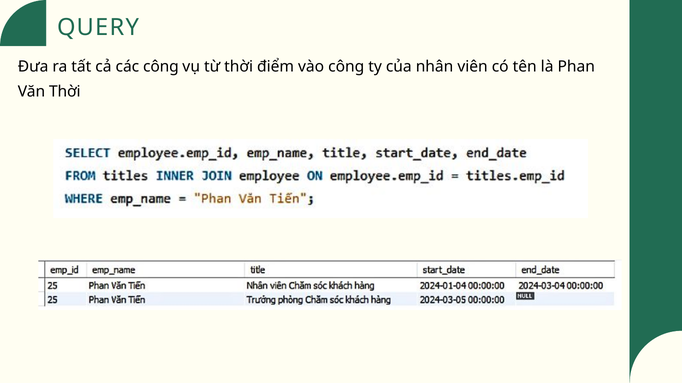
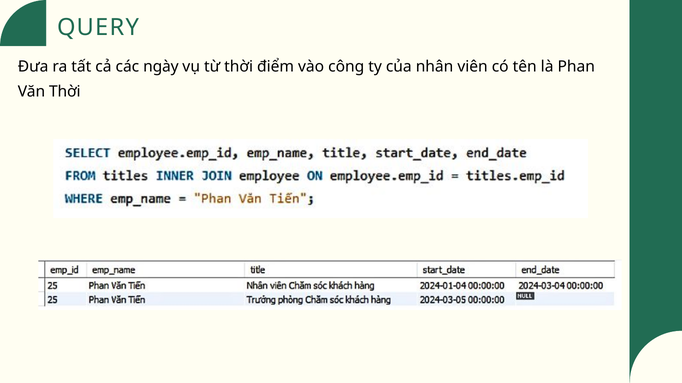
các công: công -> ngày (161, 67)
